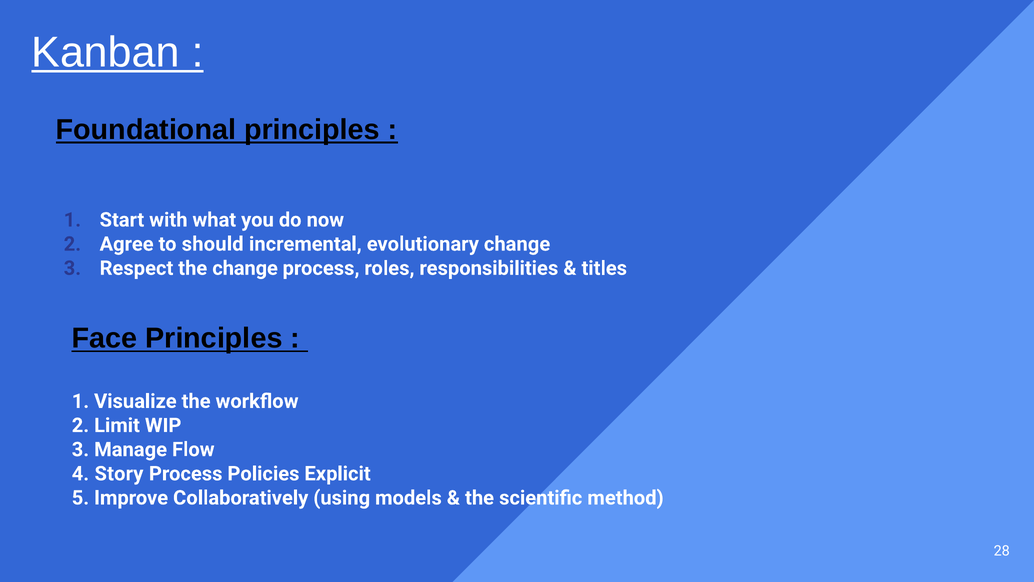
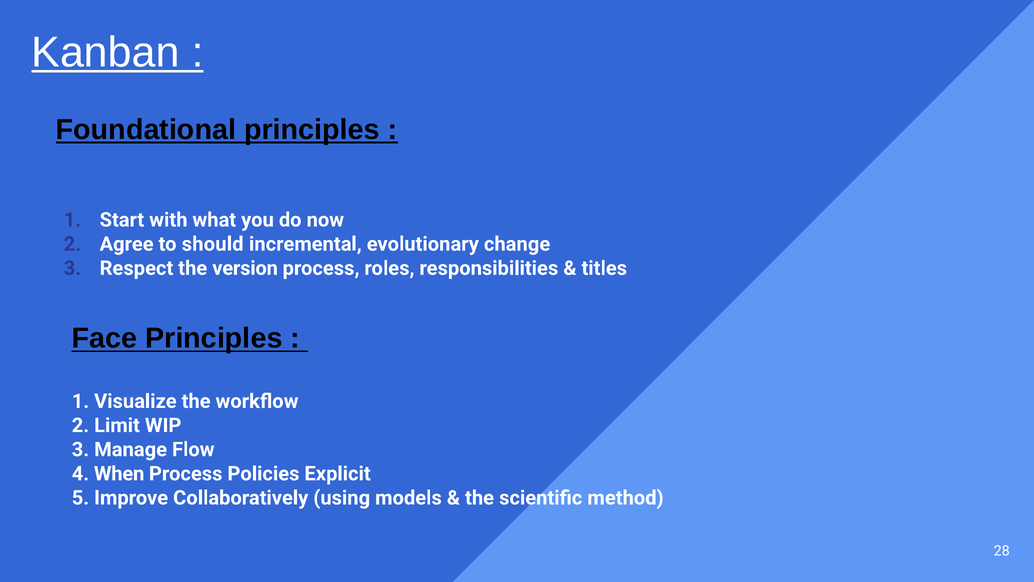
the change: change -> version (245, 268)
Story: Story -> When (119, 473)
